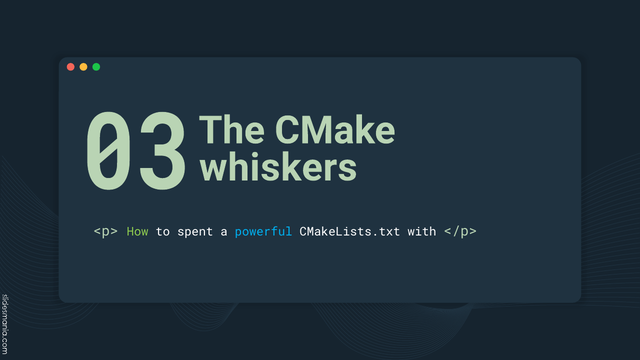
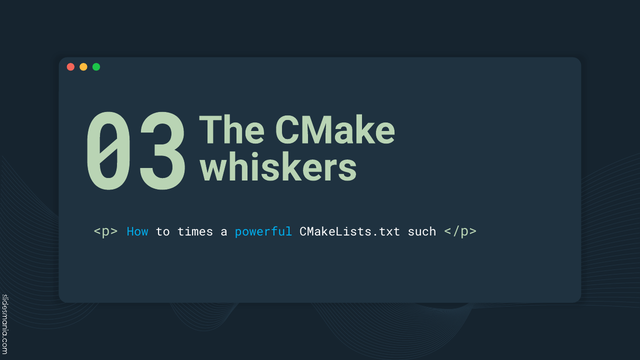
How colour: light green -> light blue (138, 232)
spent: spent -> times (195, 232)
with: with -> such (422, 232)
